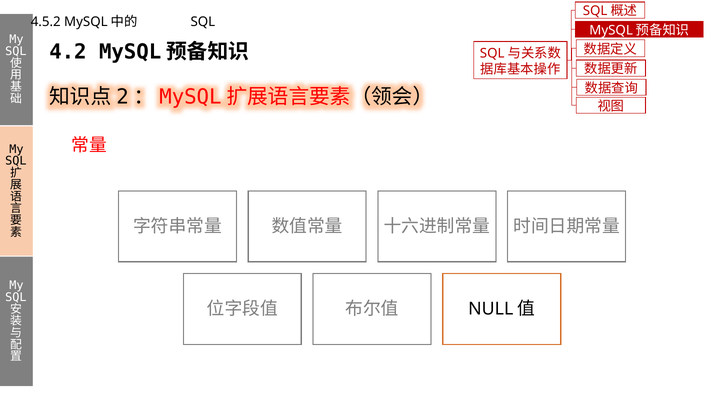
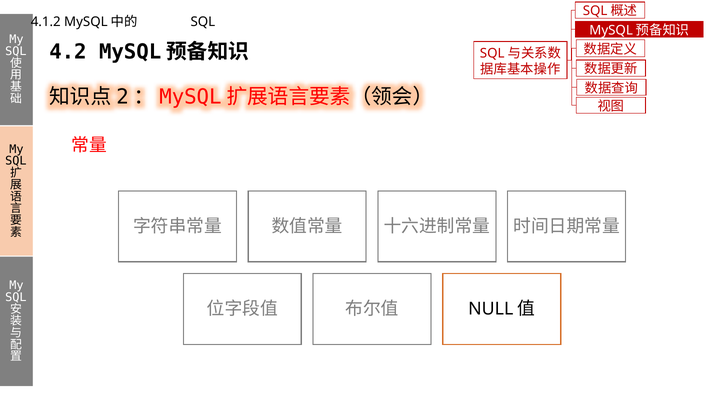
4.5.2: 4.5.2 -> 4.1.2 (46, 22)
